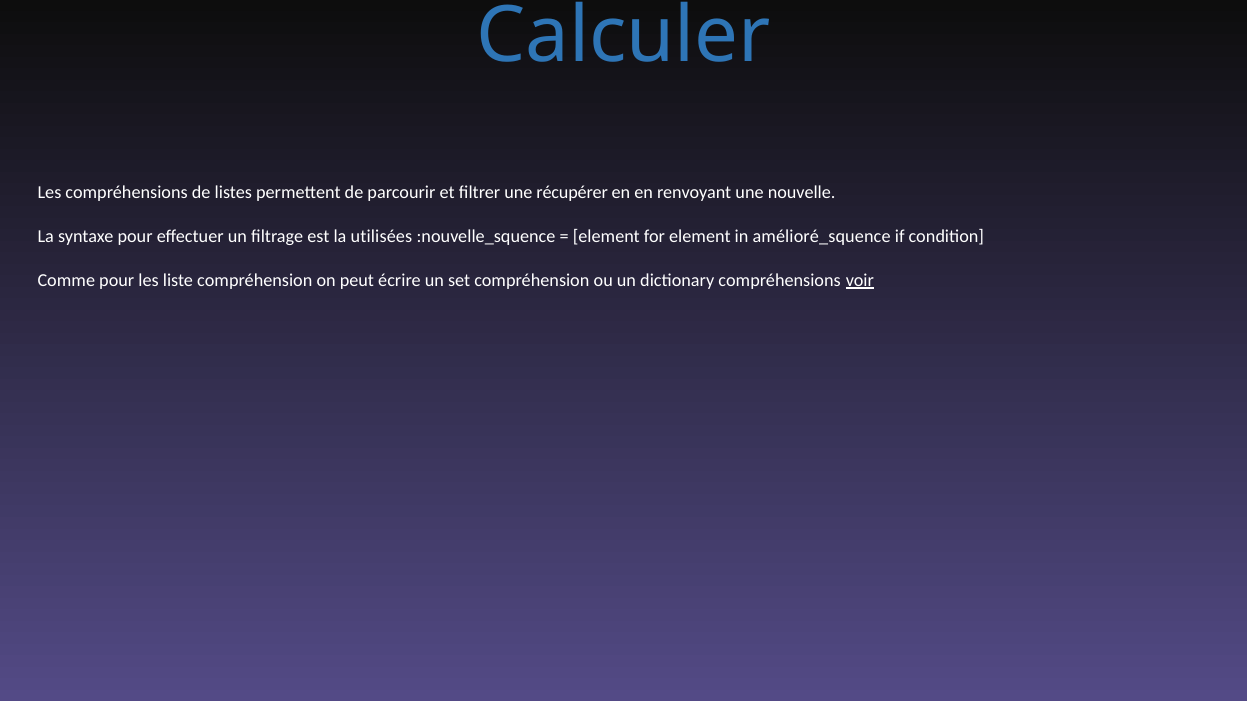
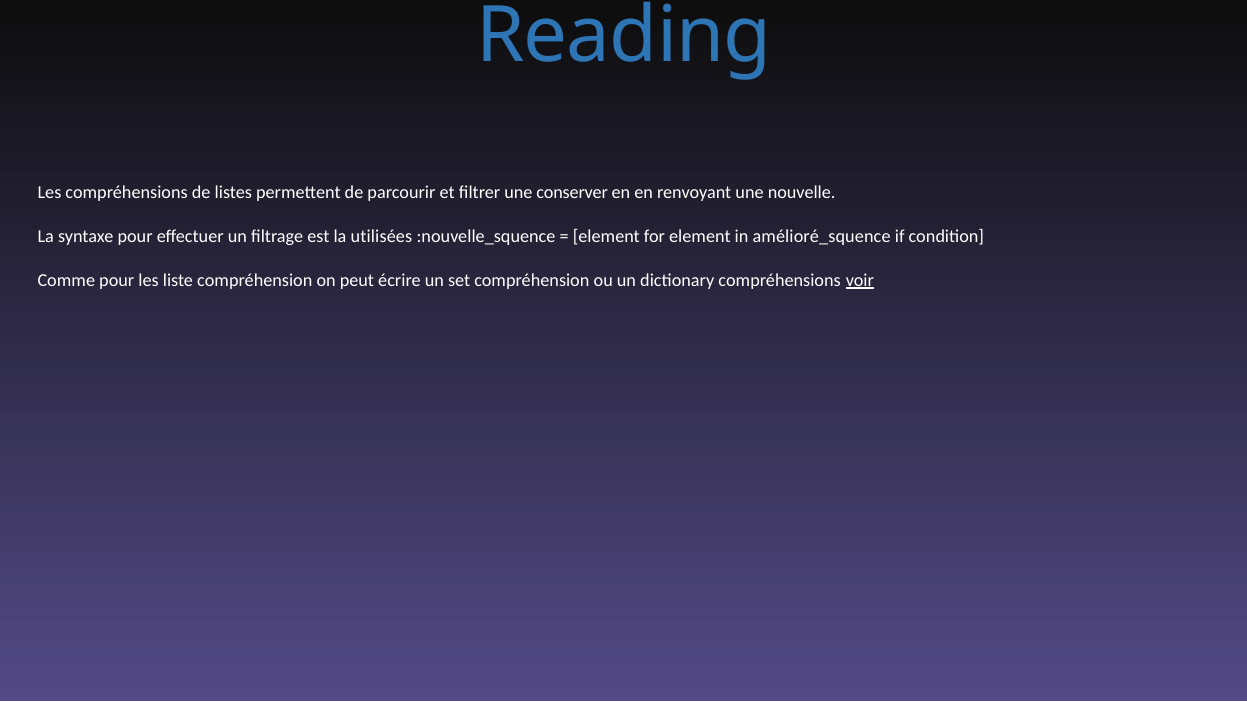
Calculer: Calculer -> Reading (624, 36)
récupérer: récupérer -> conserver (572, 192)
